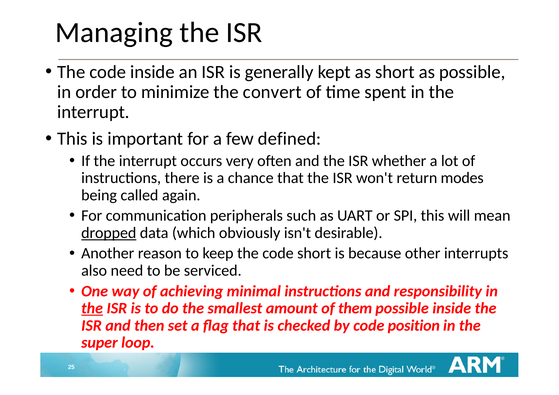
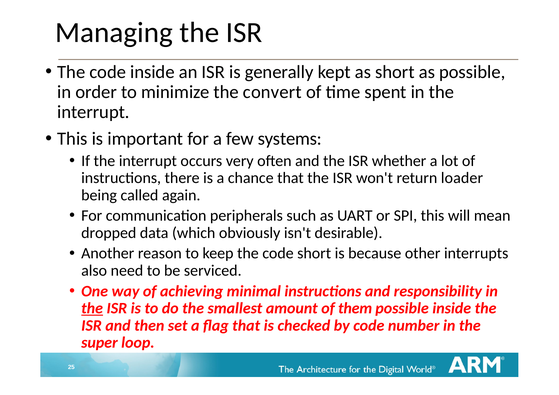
defined: defined -> systems (290, 139)
modes: modes -> loader (462, 178)
dropped underline: present -> none (109, 233)
position: position -> number (414, 326)
